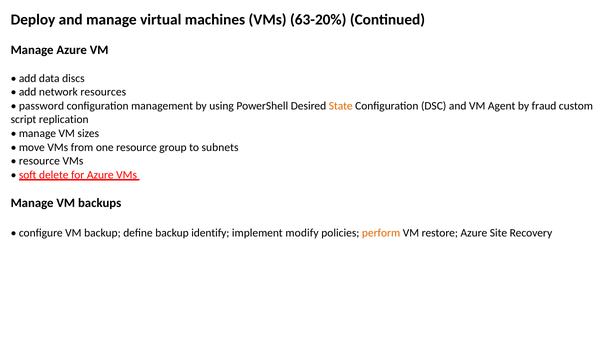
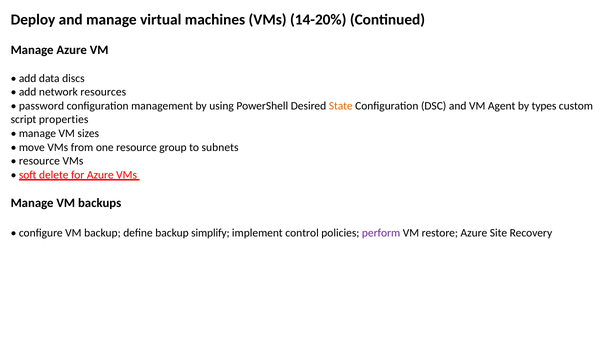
63-20%: 63-20% -> 14-20% (318, 20)
fraud: fraud -> types (544, 106)
replication: replication -> properties (64, 120)
identify: identify -> simplify (210, 233)
modify: modify -> control (302, 233)
perform colour: orange -> purple (381, 233)
